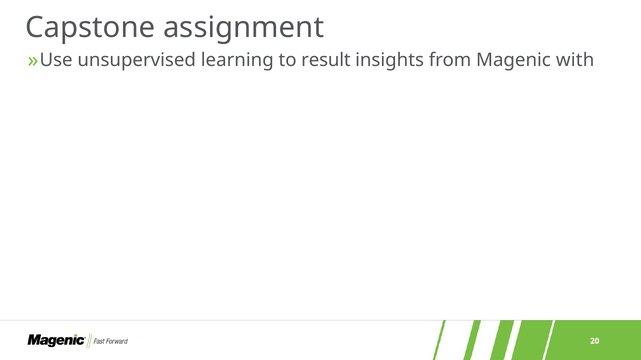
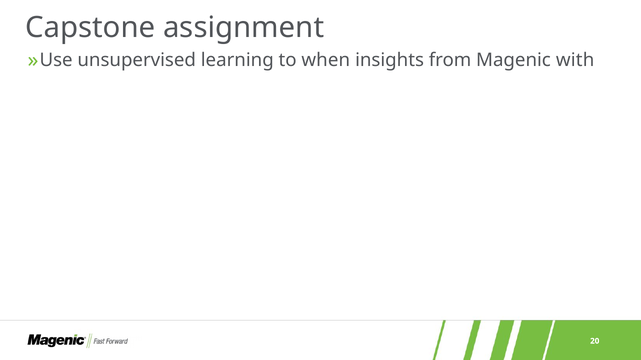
result: result -> when (326, 60)
